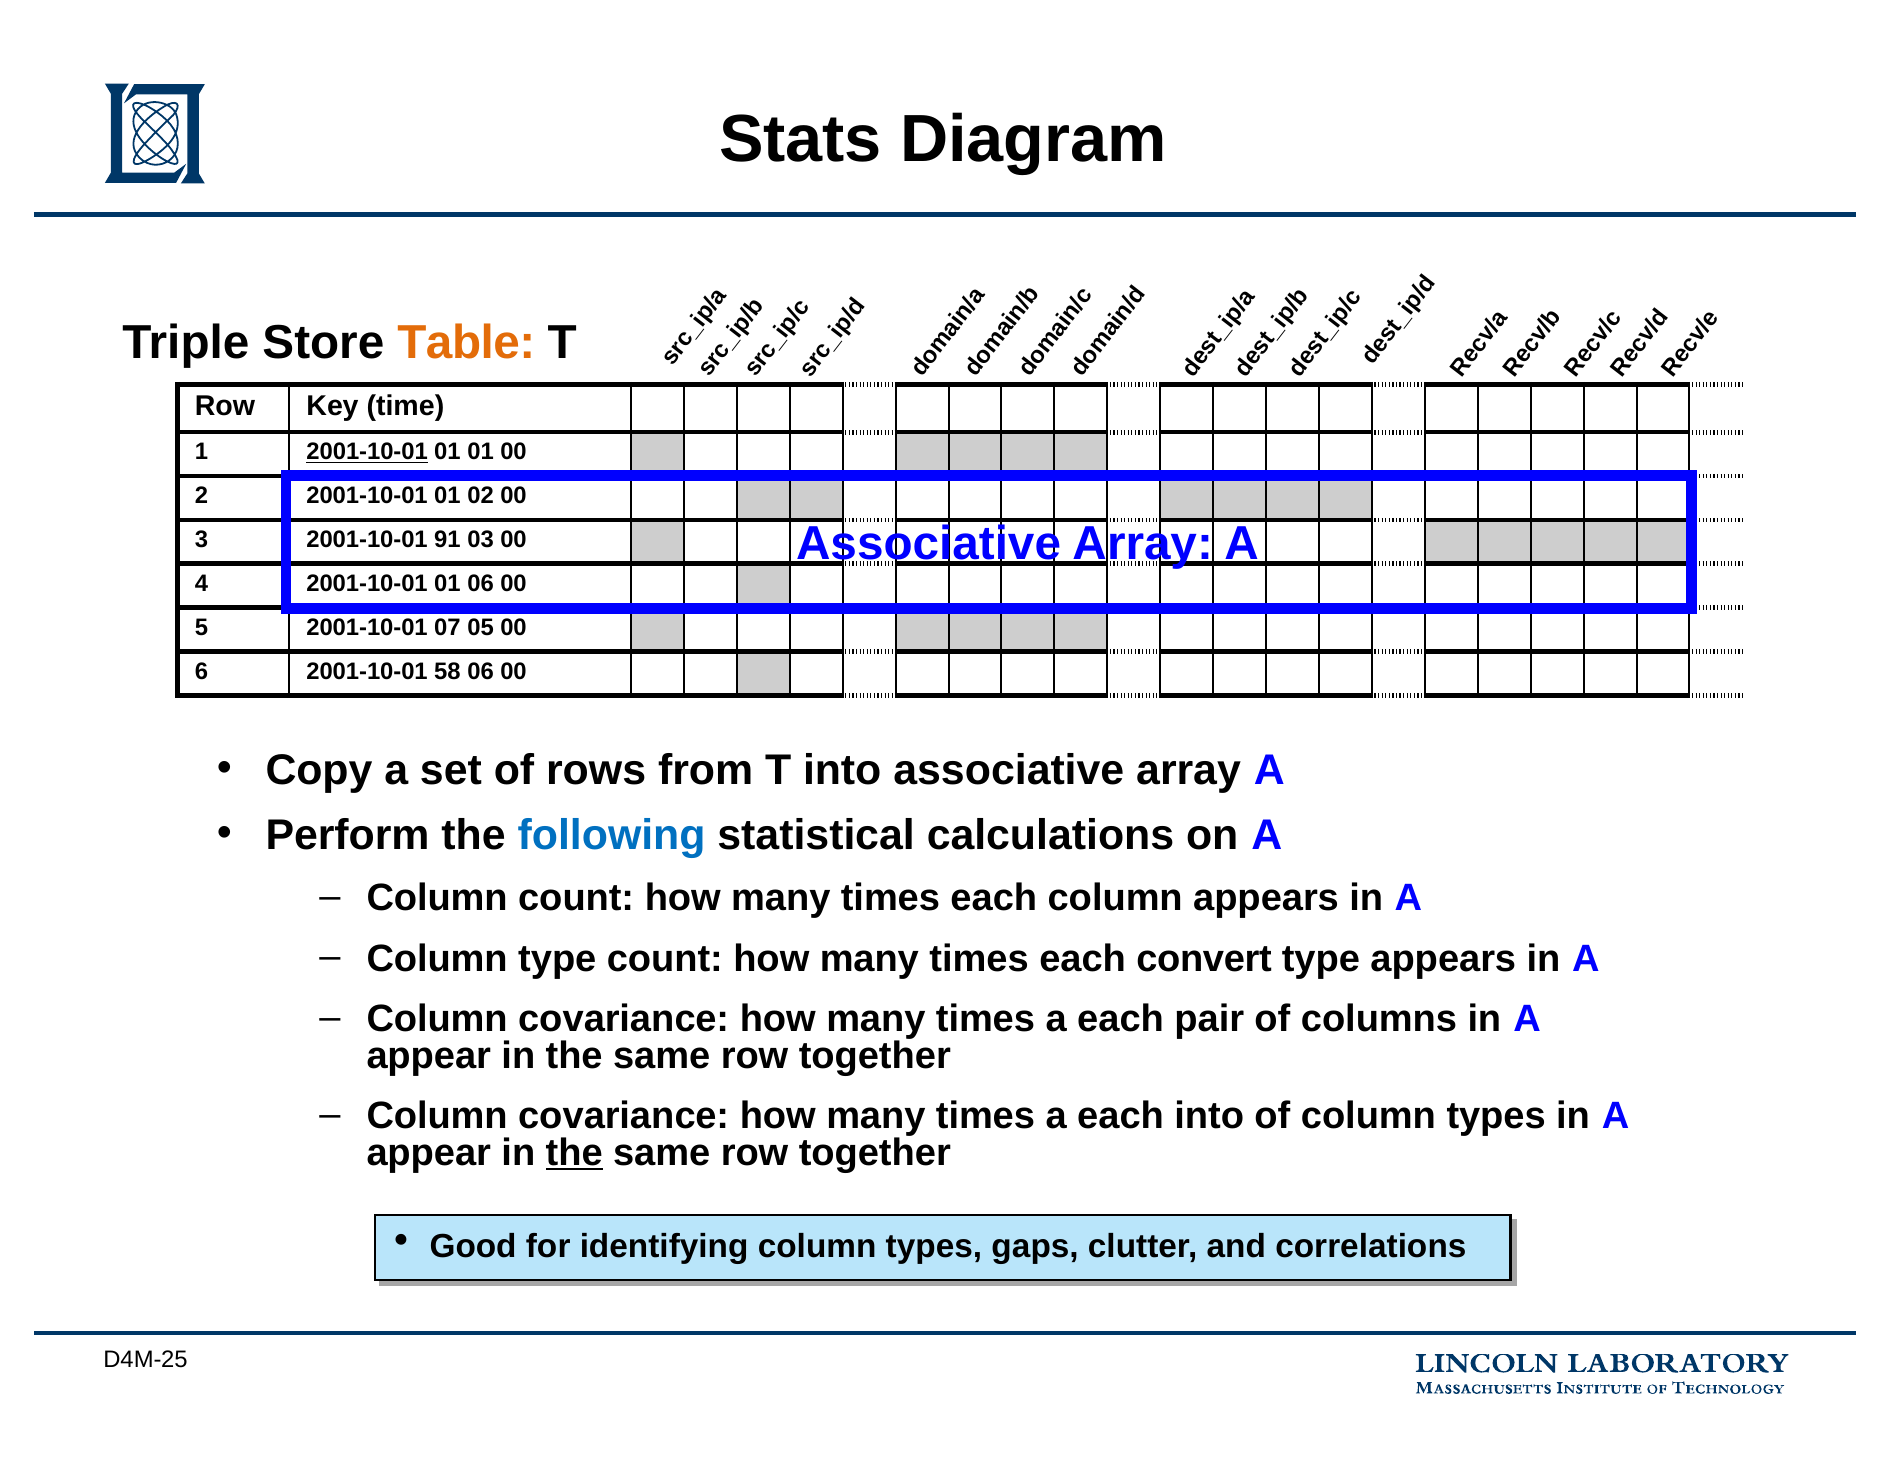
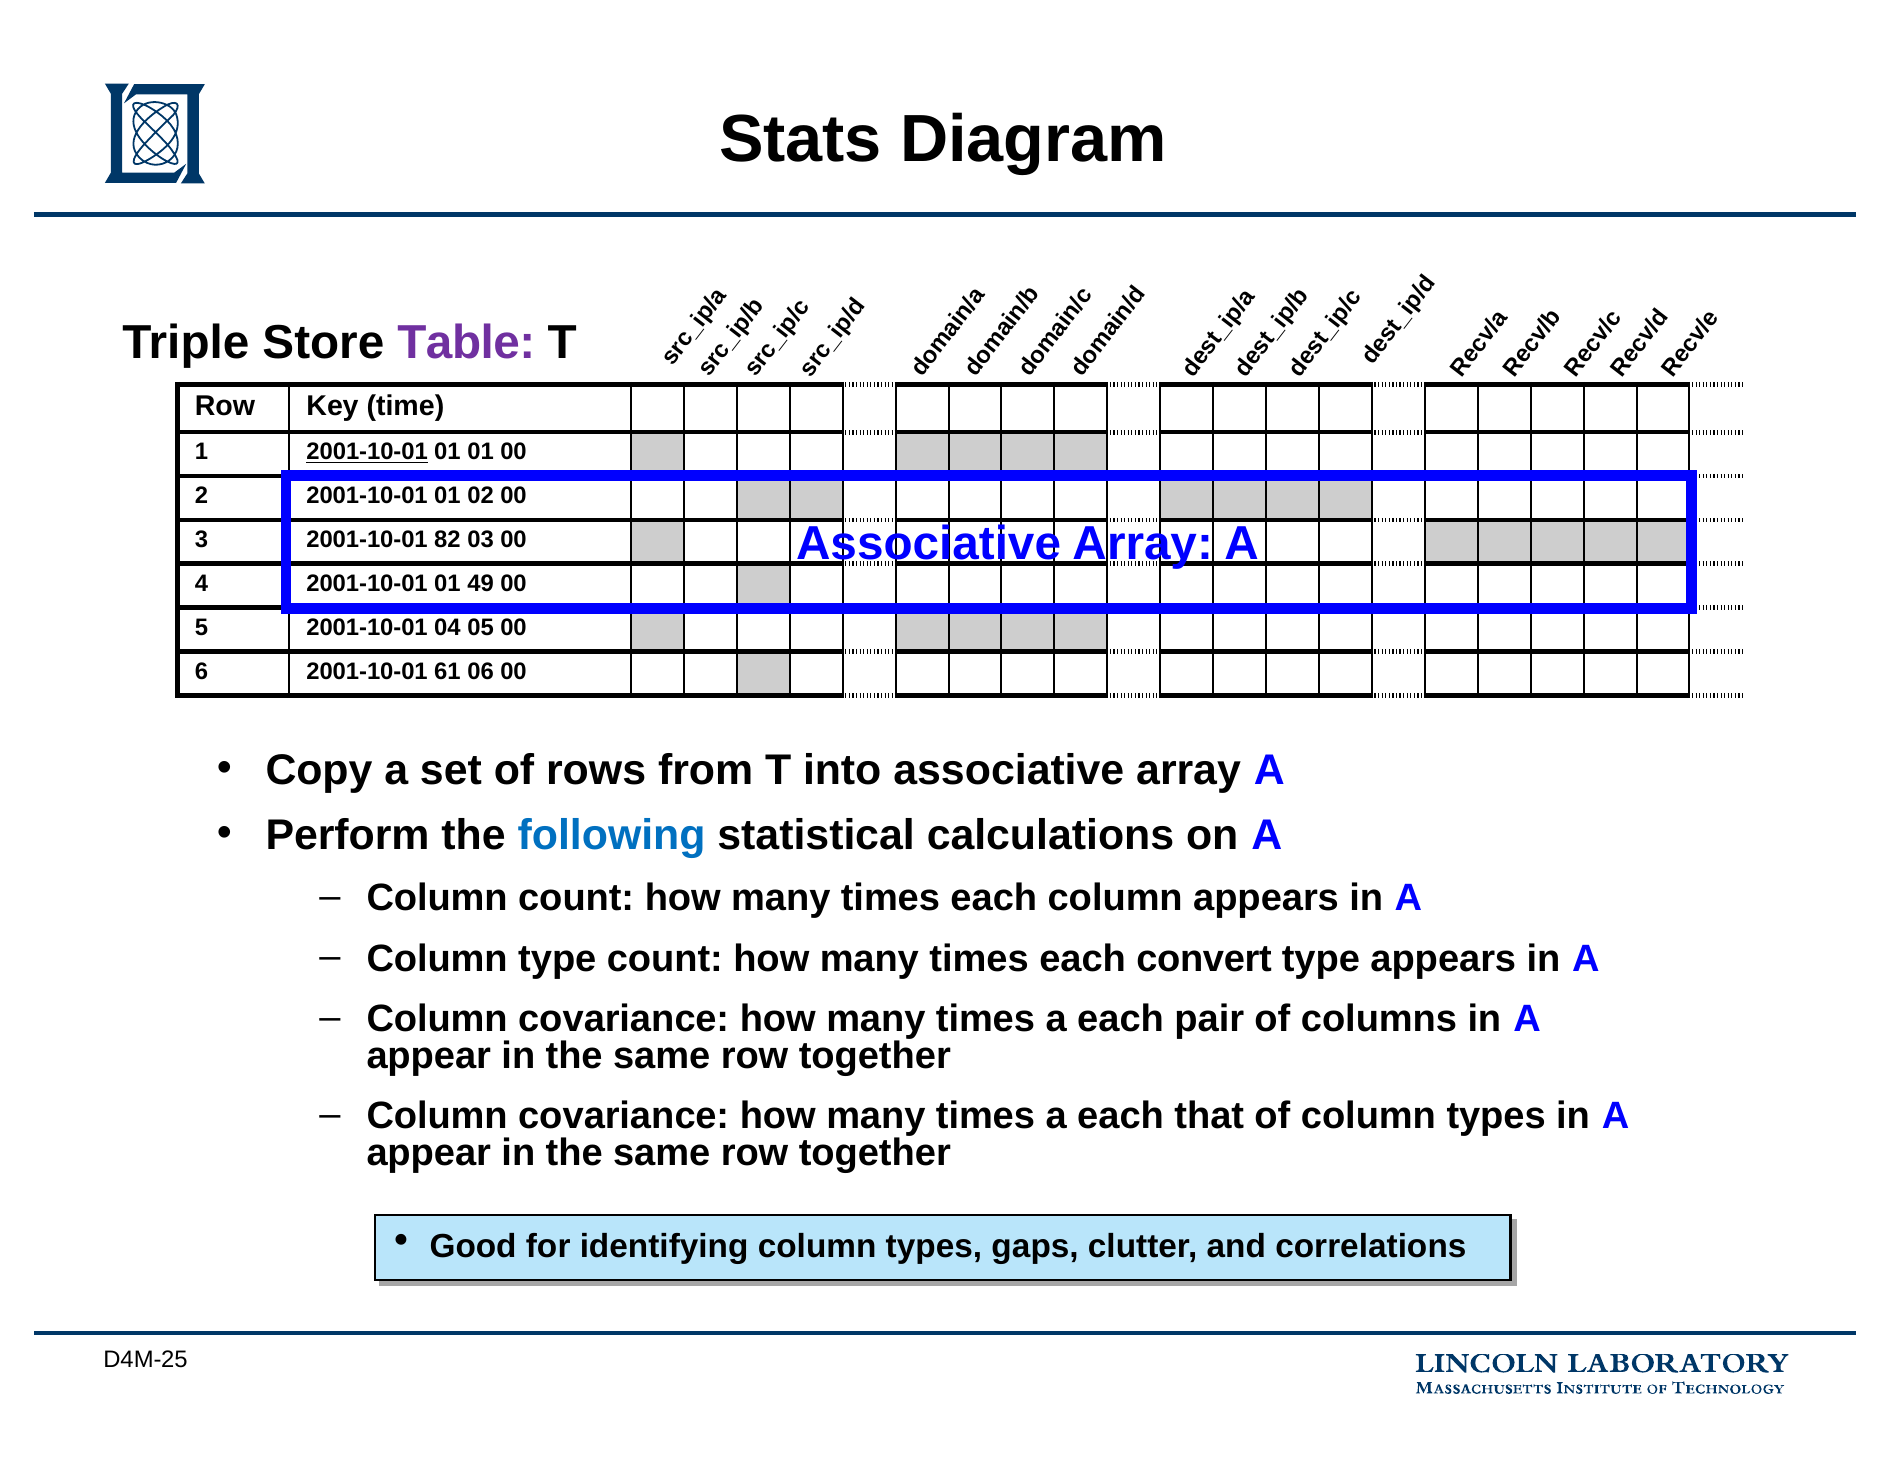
Table colour: orange -> purple (466, 343)
91: 91 -> 82 (447, 540)
01 06: 06 -> 49 (481, 584)
07: 07 -> 04 (447, 628)
58: 58 -> 61 (447, 672)
each into: into -> that (1209, 1116)
the underline: present -> none (574, 1153)
